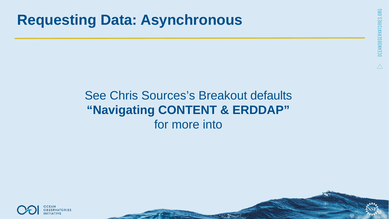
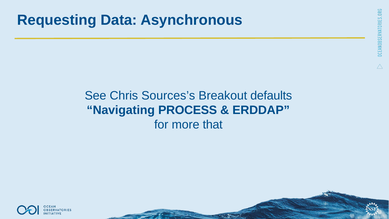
CONTENT: CONTENT -> PROCESS (188, 110)
into: into -> that (213, 125)
